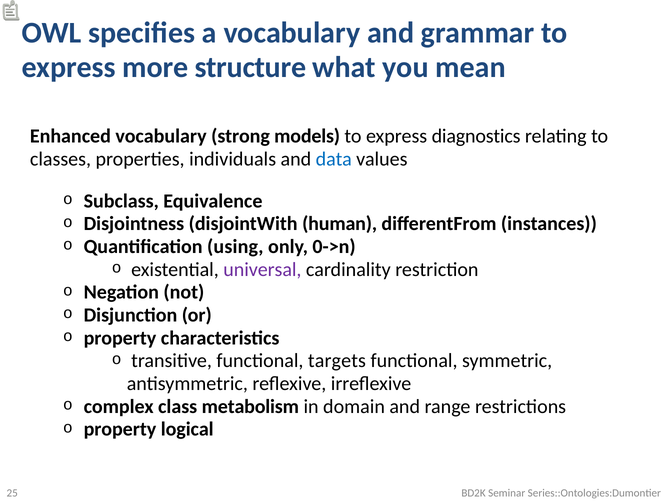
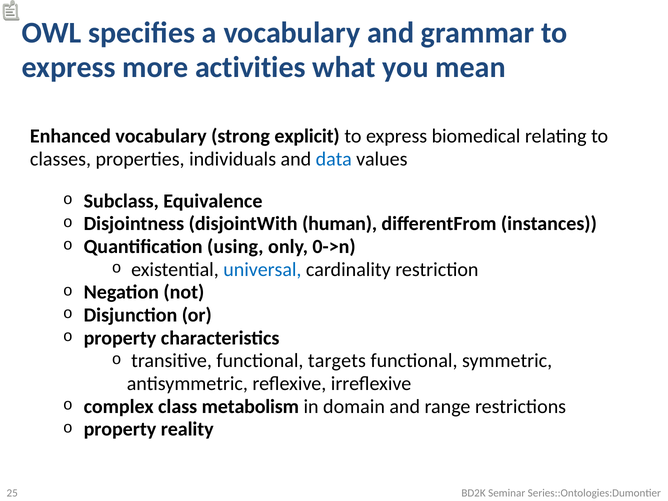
structure: structure -> activities (250, 67)
models: models -> explicit (307, 136)
diagnostics: diagnostics -> biomedical (476, 136)
universal colour: purple -> blue (262, 269)
logical: logical -> reality (187, 429)
